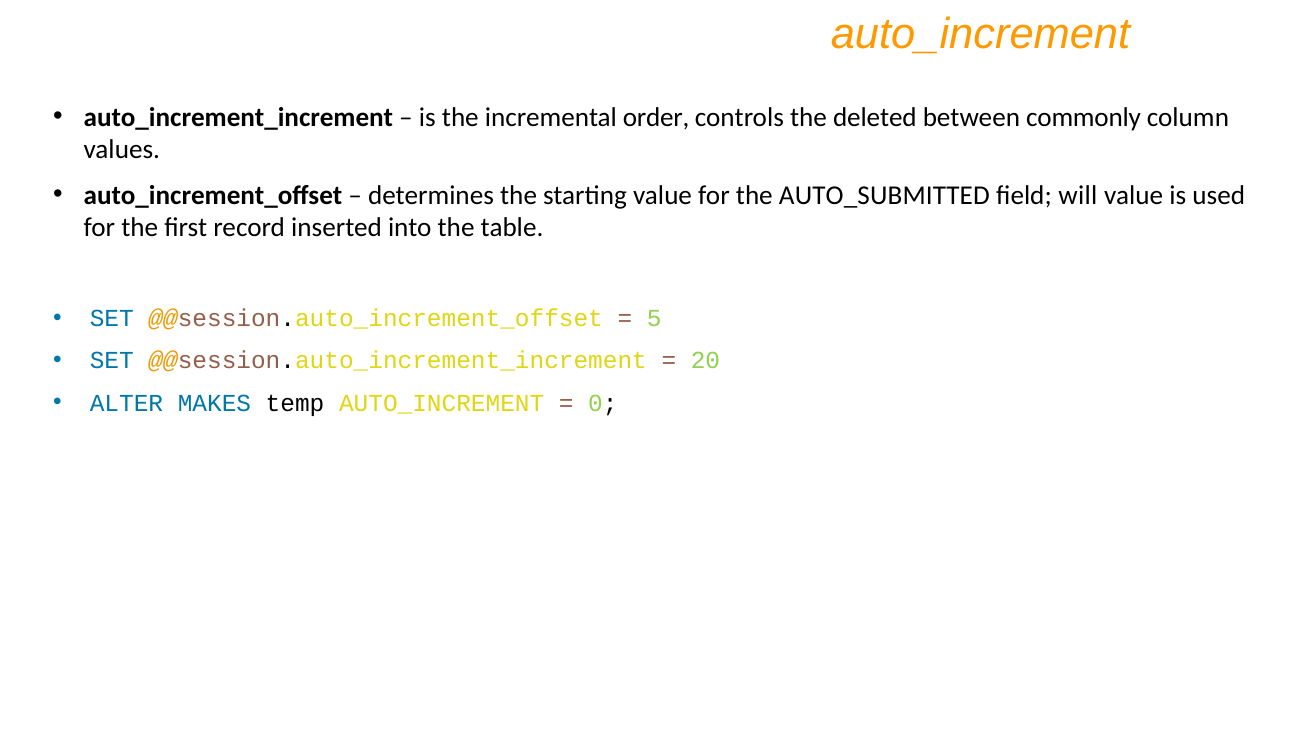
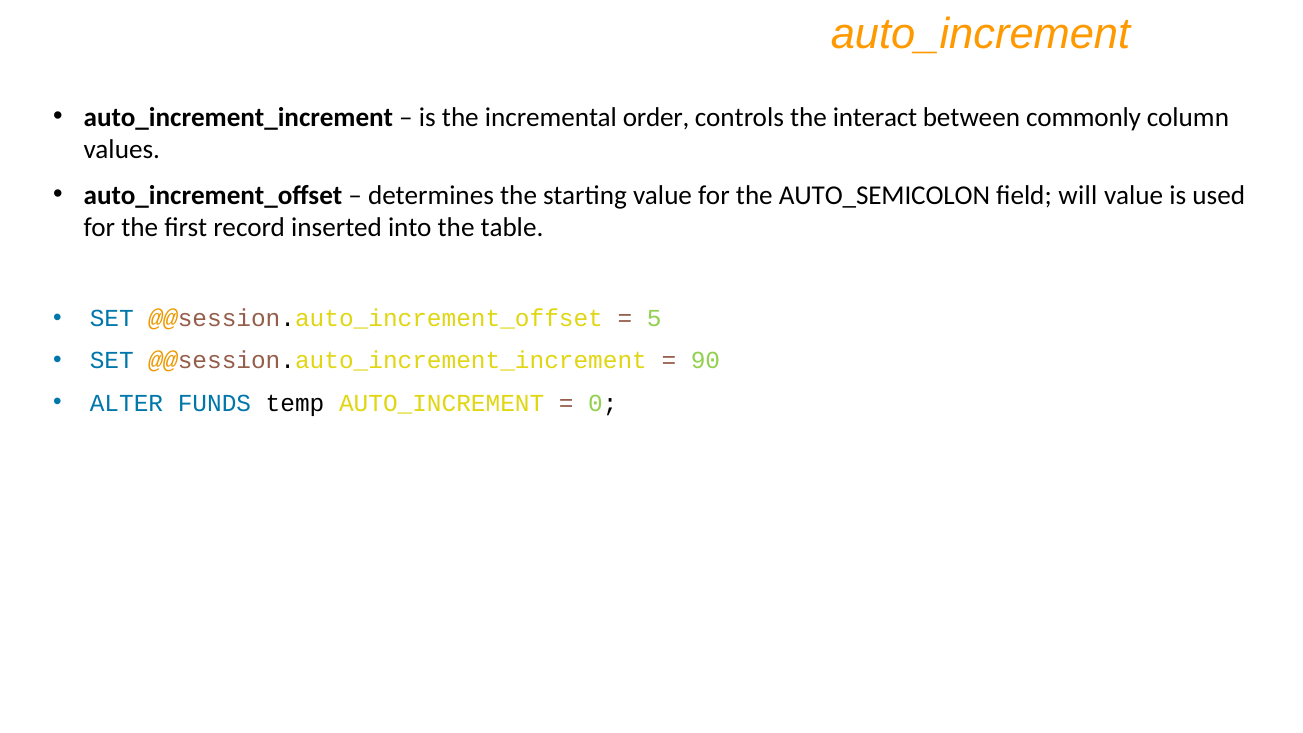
deleted: deleted -> interact (875, 117)
AUTO_SUBMITTED: AUTO_SUBMITTED -> AUTO_SEMICOLON (884, 195)
20: 20 -> 90 (705, 361)
MAKES: MAKES -> FUNDS (214, 403)
